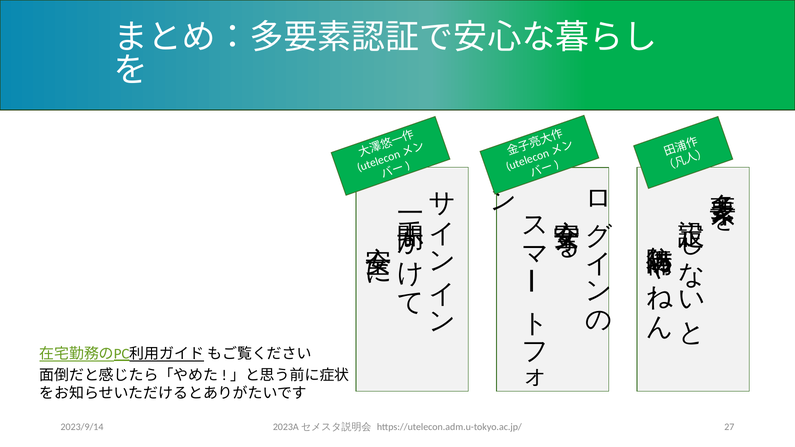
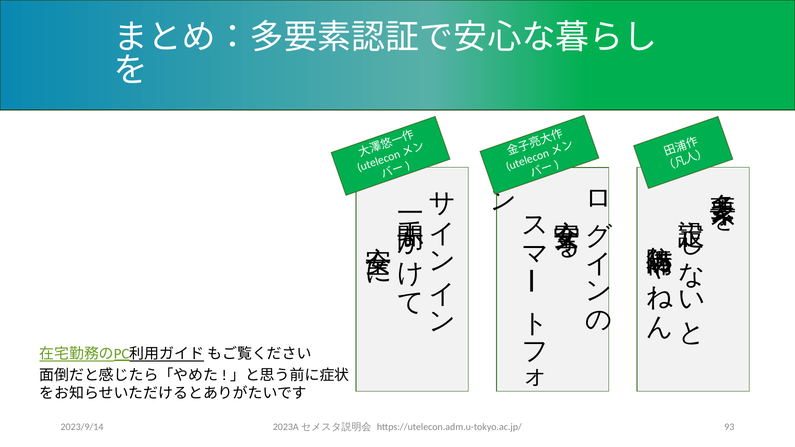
27: 27 -> 93 (729, 427)
